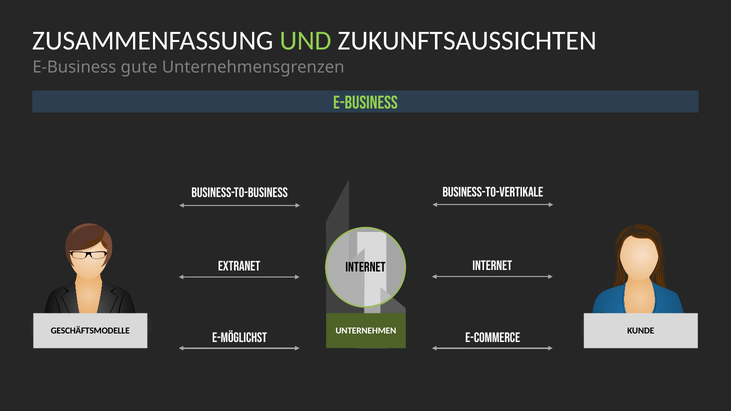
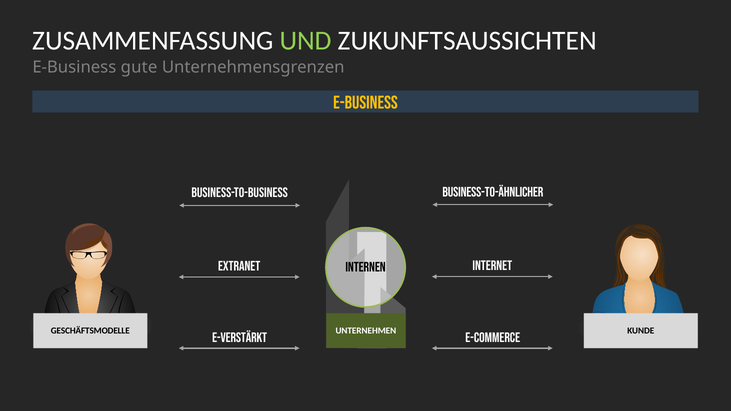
E-business colour: light green -> yellow (365, 103)
Business-to-vertikale: Business-to-vertikale -> Business-to-ähnlicher (493, 192)
internet: internet -> internen (366, 267)
e-möglichst: e-möglichst -> e-verstärkt (240, 338)
